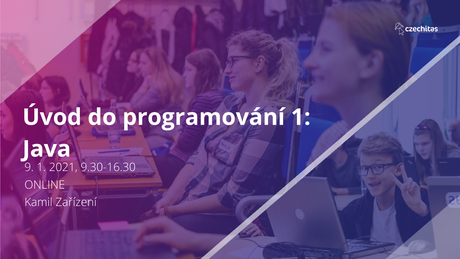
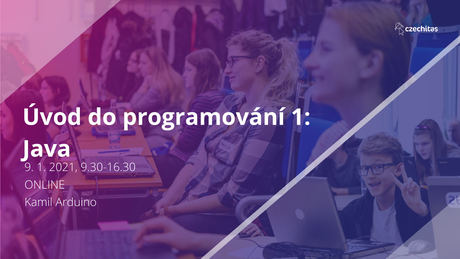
Zařízení: Zařízení -> Arduino (76, 202)
